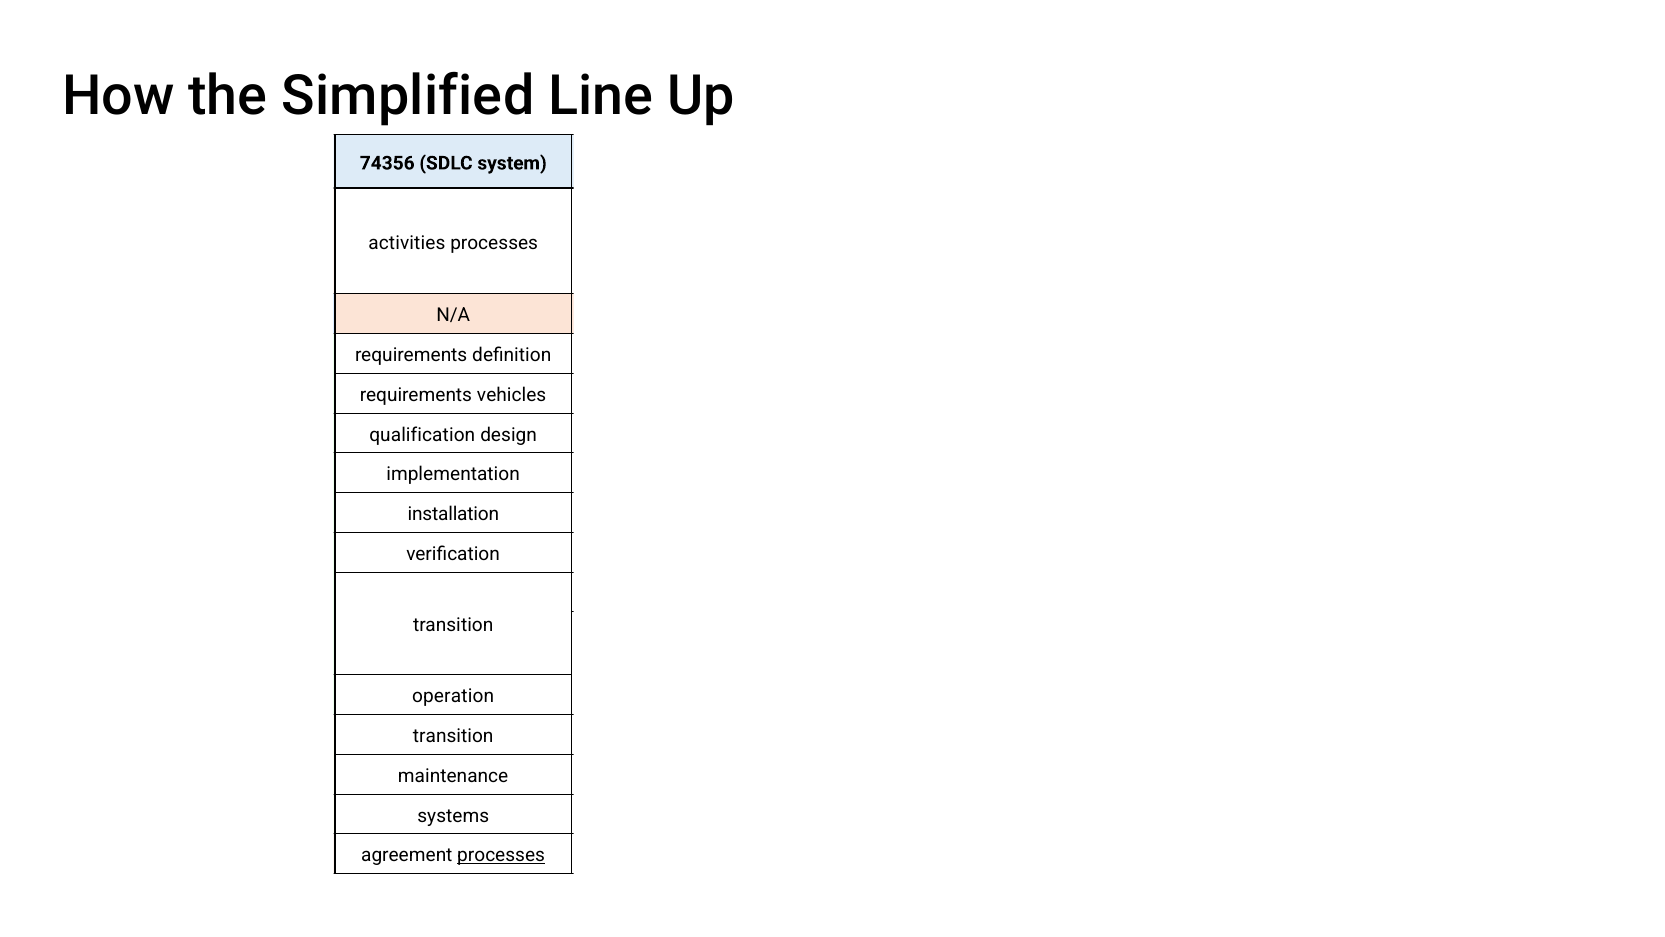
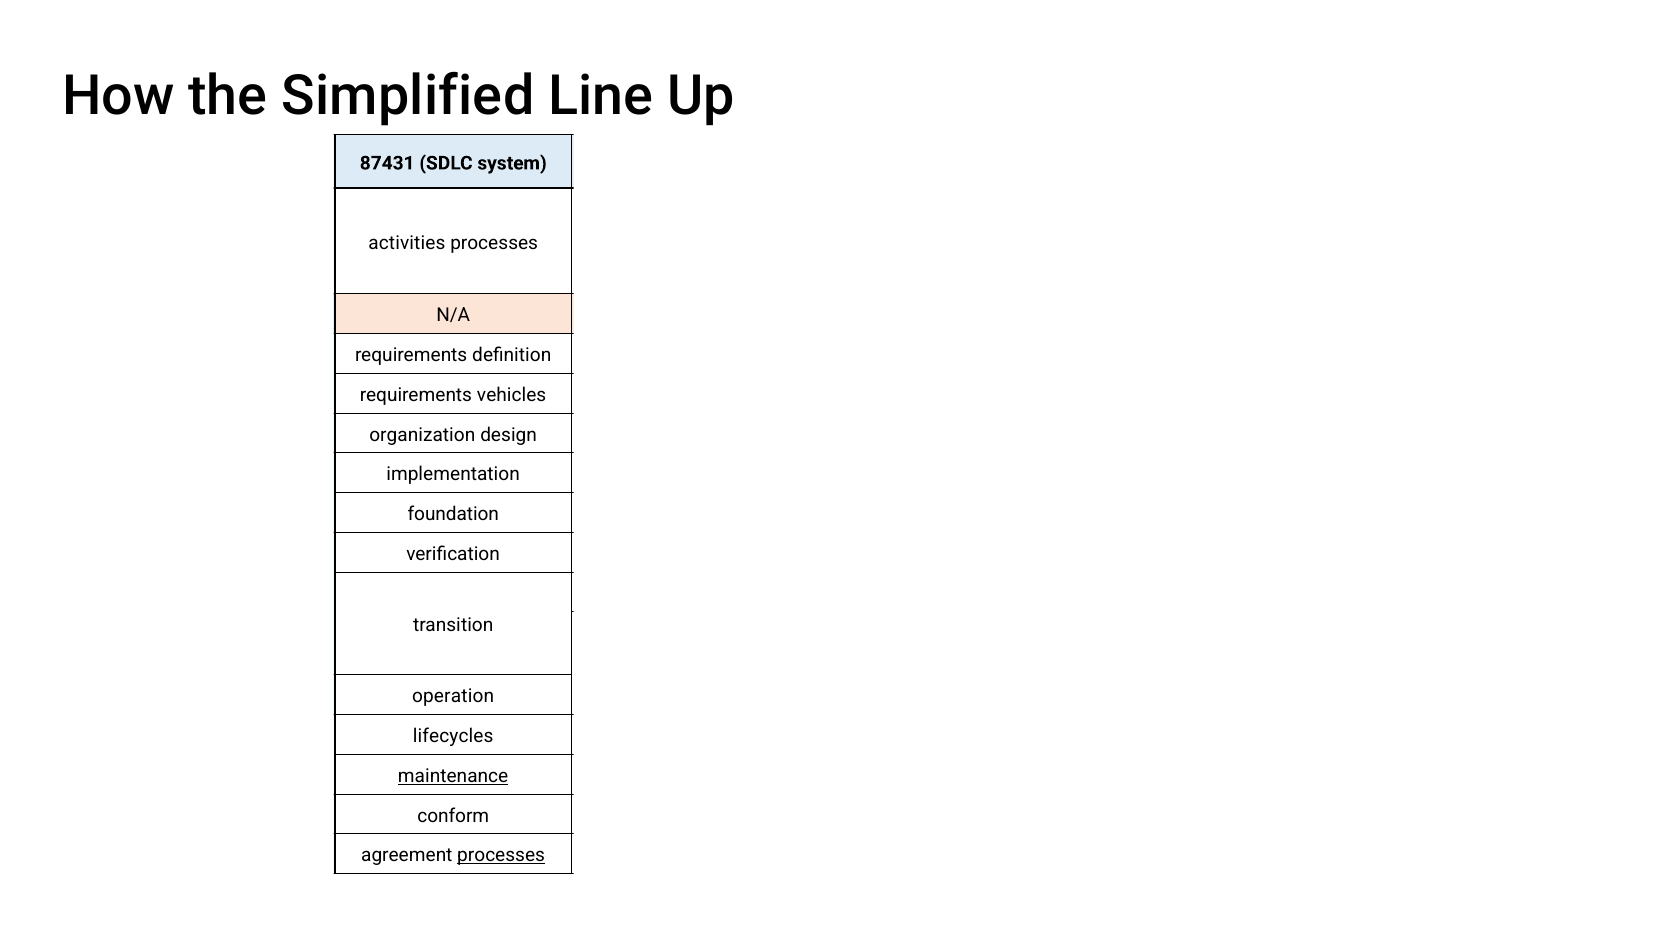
74356: 74356 -> 87431 (387, 163)
qualification: qualification -> organization (422, 435)
installation: installation -> foundation (453, 514)
transition: transition -> lifecycles (453, 736)
maintenance underline: none -> present (453, 776)
systems: systems -> conform (453, 816)
